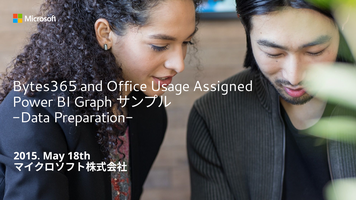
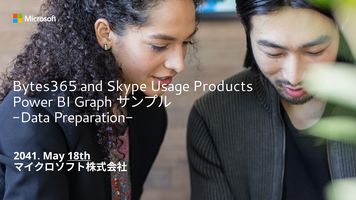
Office: Office -> Skype (127, 87)
Assigned: Assigned -> Products (223, 87)
2015: 2015 -> 2041 (27, 156)
18th underline: none -> present (79, 156)
